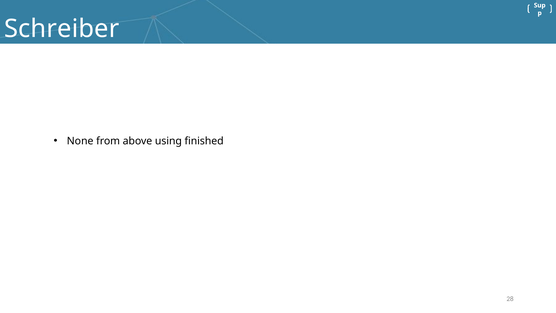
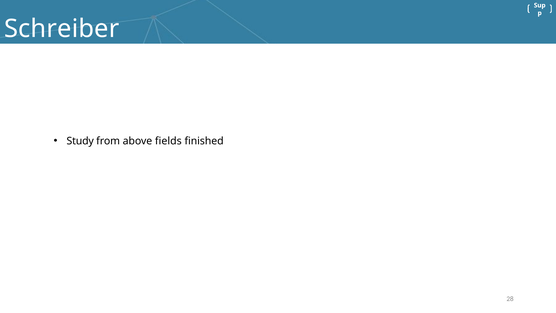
None: None -> Study (80, 141)
using: using -> fields (168, 141)
